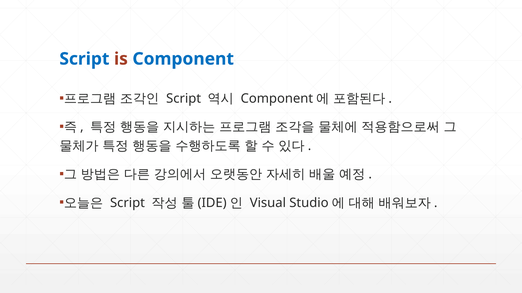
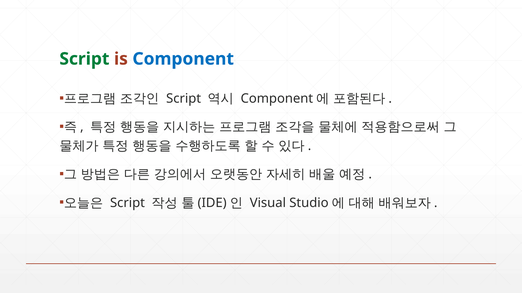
Script colour: blue -> green (84, 59)
